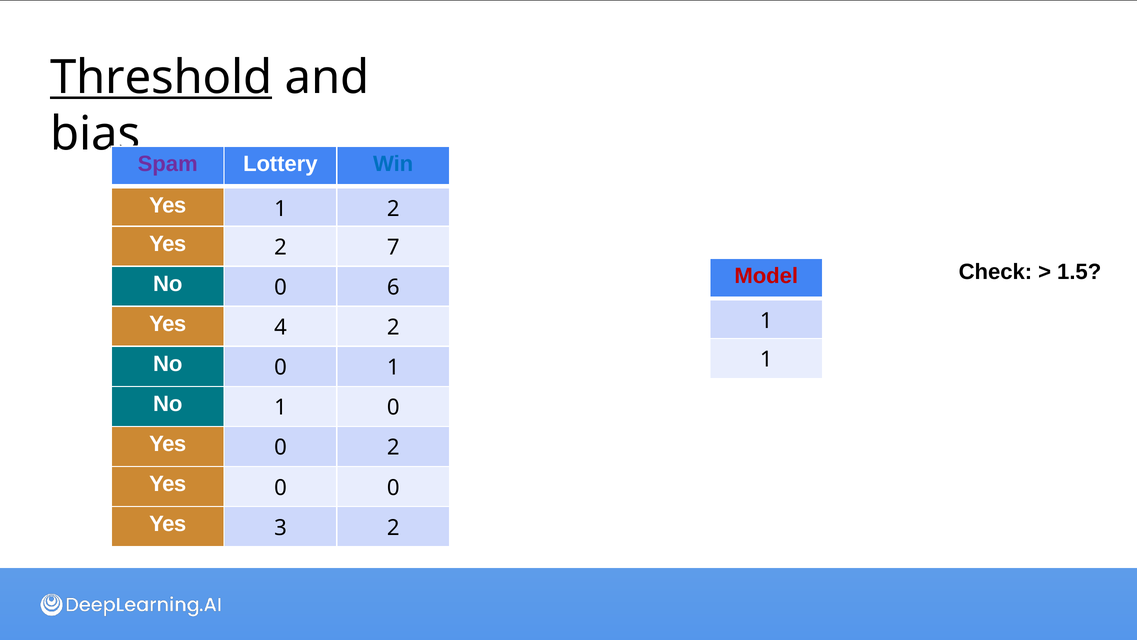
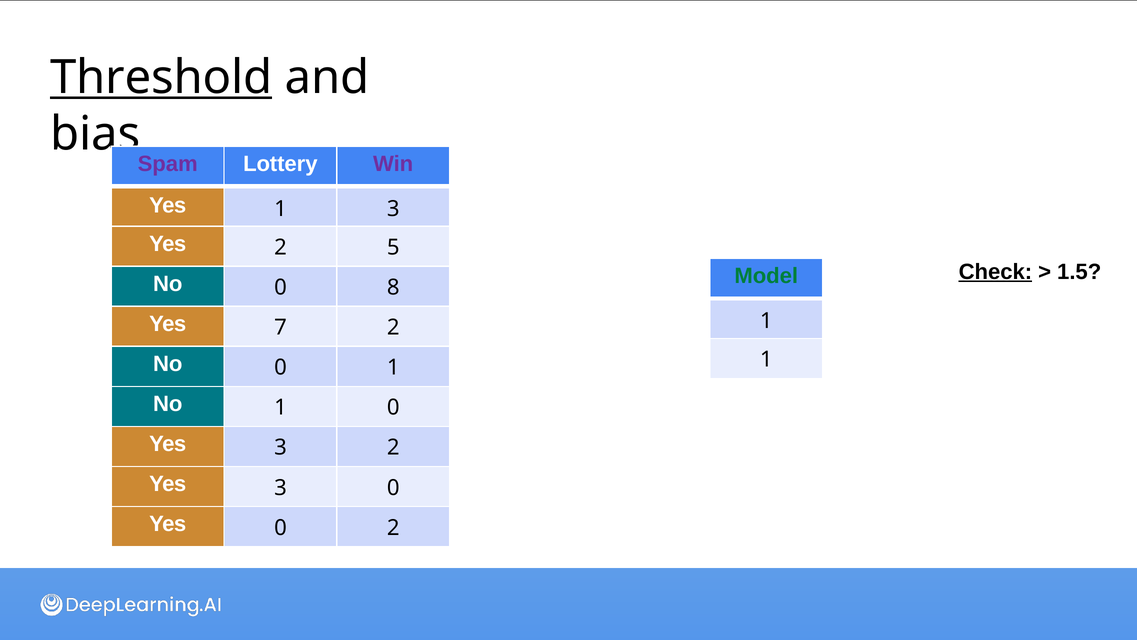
Win colour: blue -> purple (393, 164)
1 2: 2 -> 3 (393, 209)
7: 7 -> 5 (393, 247)
Check underline: none -> present (995, 272)
Model colour: red -> green (766, 276)
6: 6 -> 8 (393, 287)
4: 4 -> 7 (281, 327)
0: 0 -> 3 (281, 447)
0: 0 -> 3 (281, 487)
Yes 3: 3 -> 0 (281, 527)
